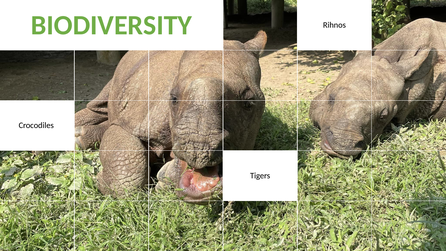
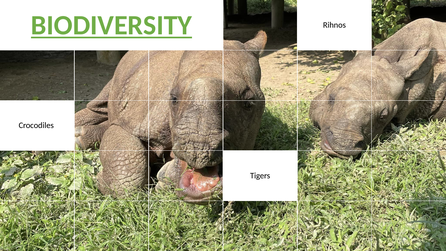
BIODIVERSITY underline: none -> present (111, 25)
